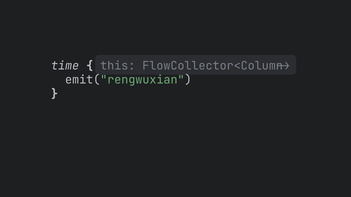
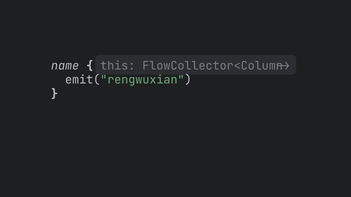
time: time -> name (65, 66)
